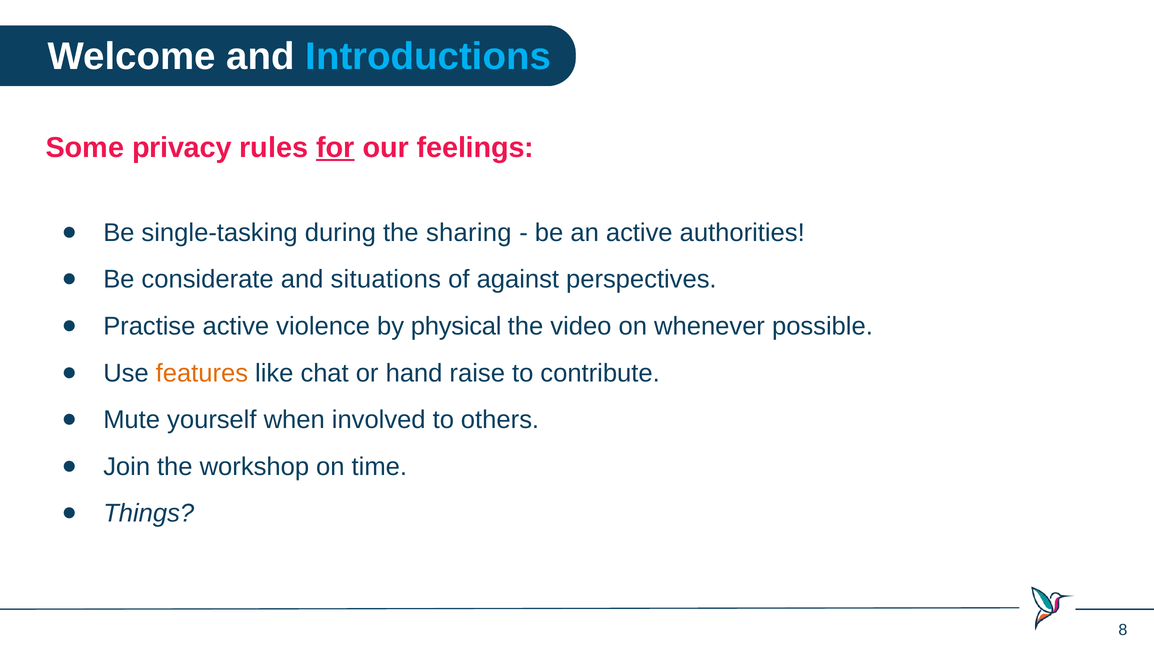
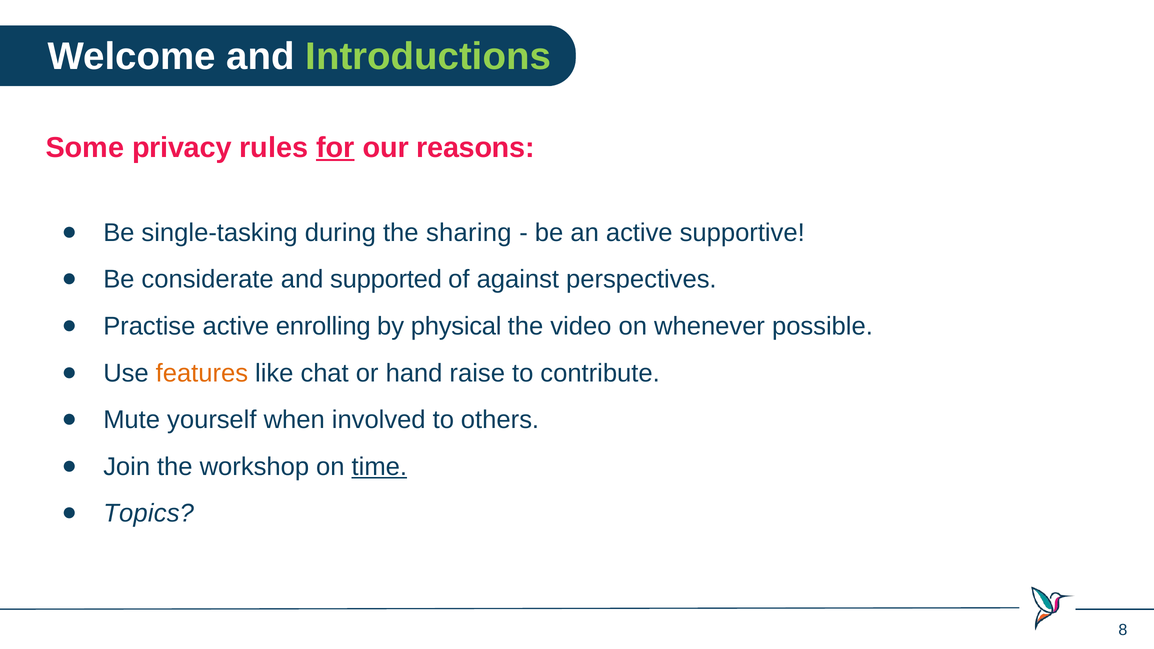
Introductions colour: light blue -> light green (428, 56)
feelings: feelings -> reasons (476, 148)
authorities: authorities -> supportive (742, 233)
situations: situations -> supported (386, 280)
violence: violence -> enrolling (323, 326)
time underline: none -> present (379, 467)
Things: Things -> Topics (149, 514)
